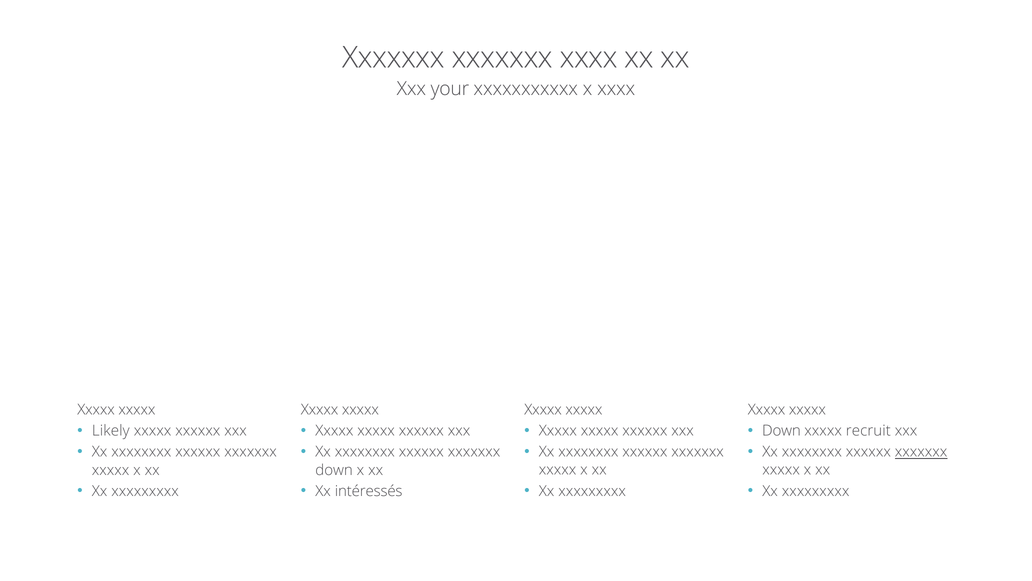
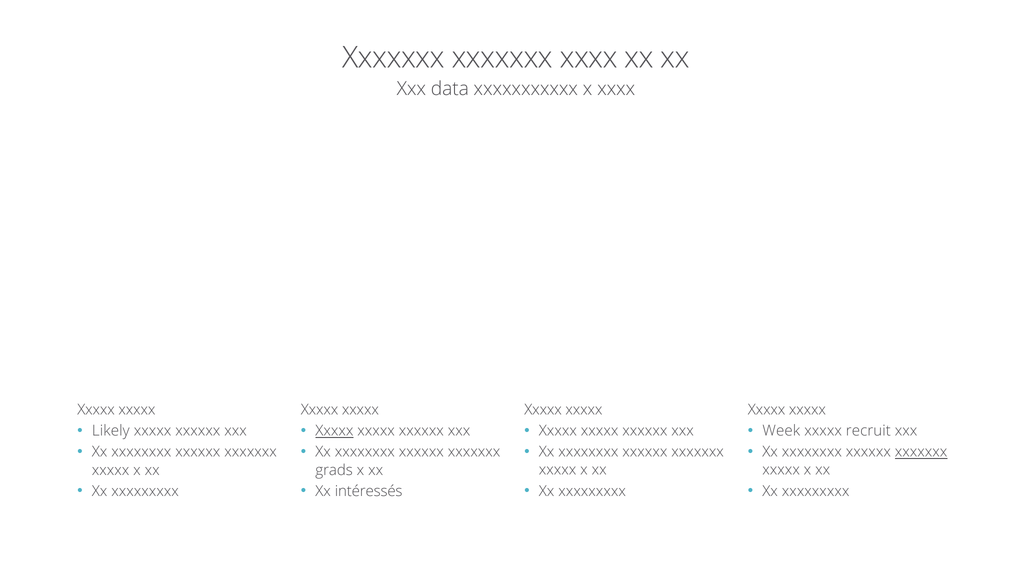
your: your -> data (450, 89)
Xxxxx underline: none -> present (334, 431)
Down: Down -> Week (781, 430)
down: down -> grads (334, 470)
